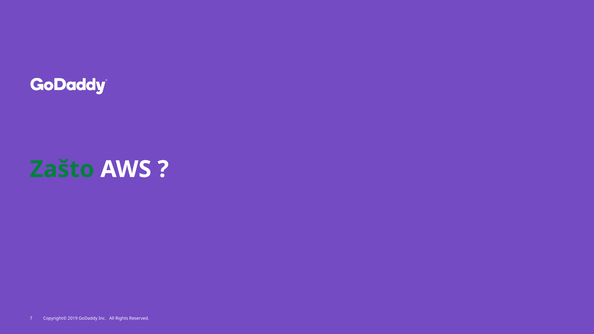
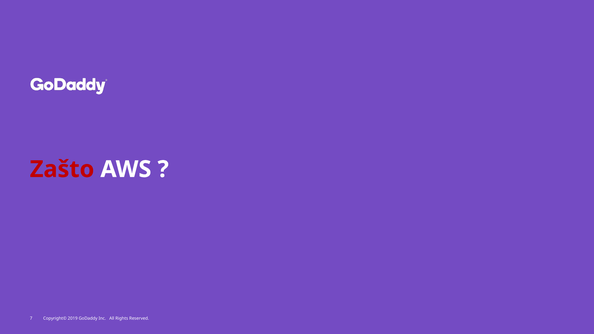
Zašto colour: green -> red (62, 169)
